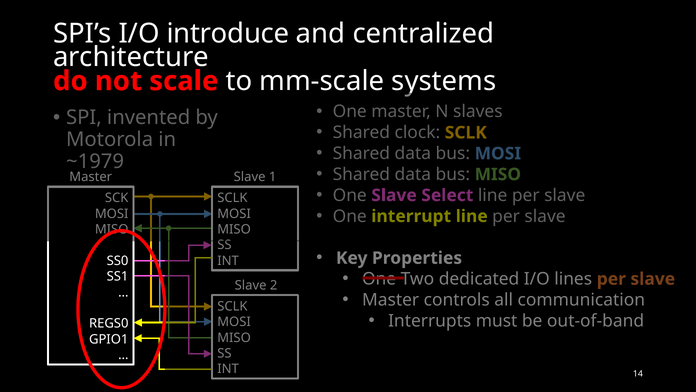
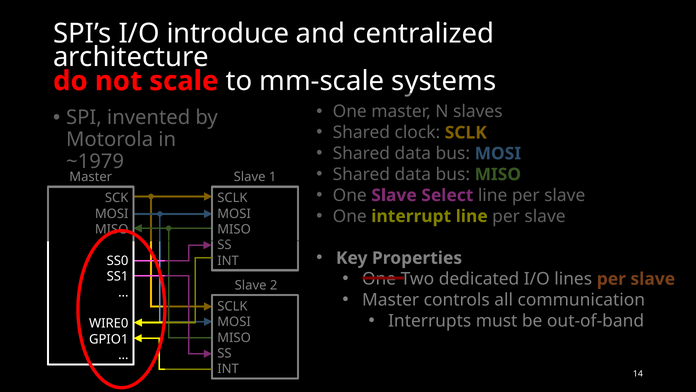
REGS0: REGS0 -> WIRE0 (109, 323)
